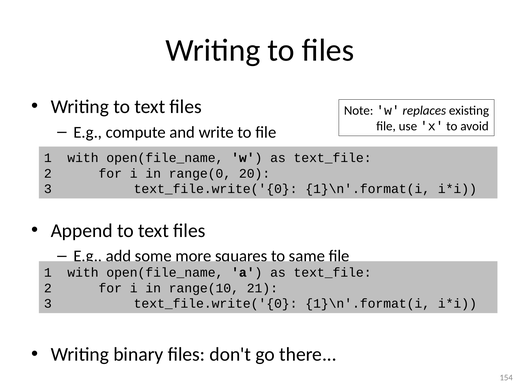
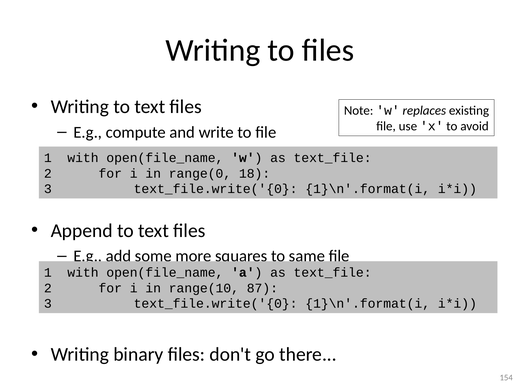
20: 20 -> 18 (255, 173)
21: 21 -> 87 (262, 288)
